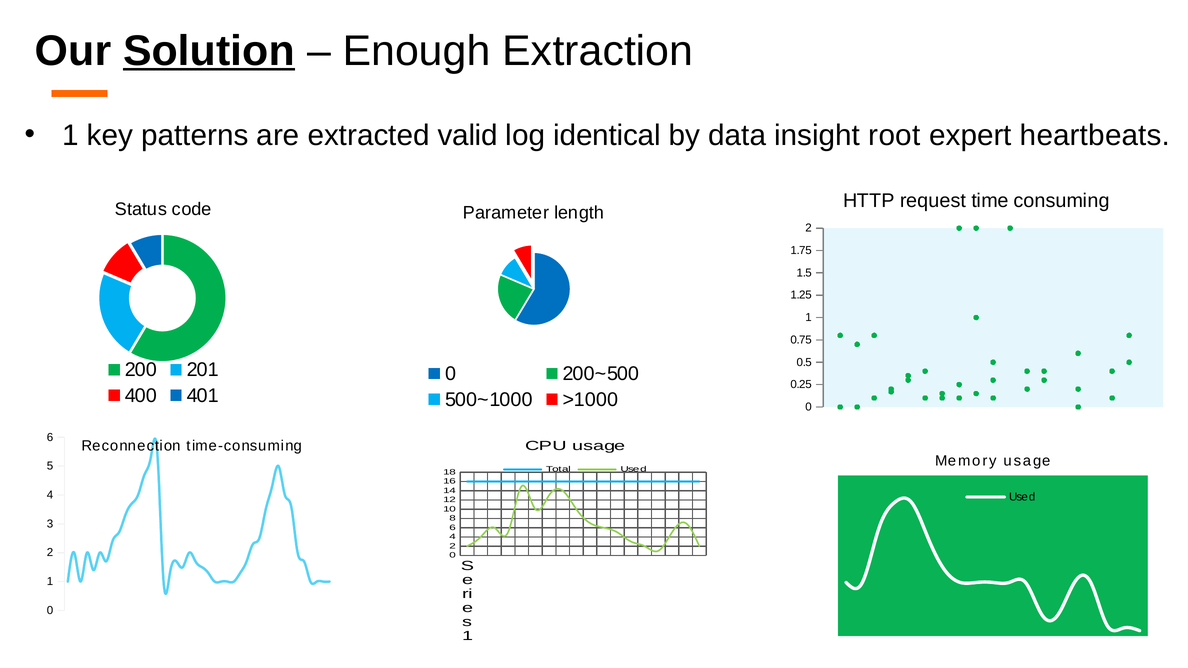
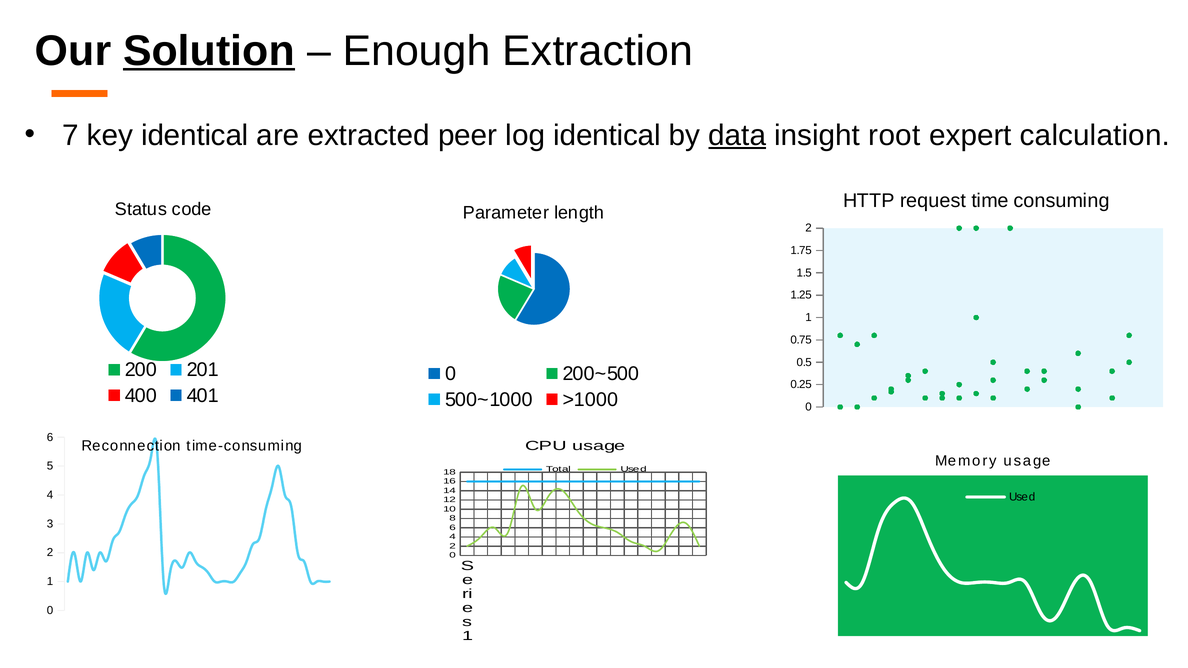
1: 1 -> 7 (70, 135)
key patterns: patterns -> identical (195, 135)
valid: valid -> peer (468, 135)
data underline: none -> present (737, 135)
heartbeats: heartbeats -> calculation (1095, 135)
